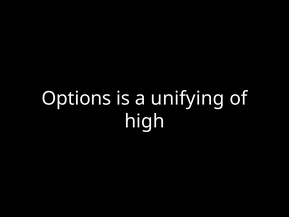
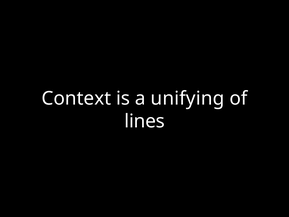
Options: Options -> Context (76, 98)
high: high -> lines (145, 121)
